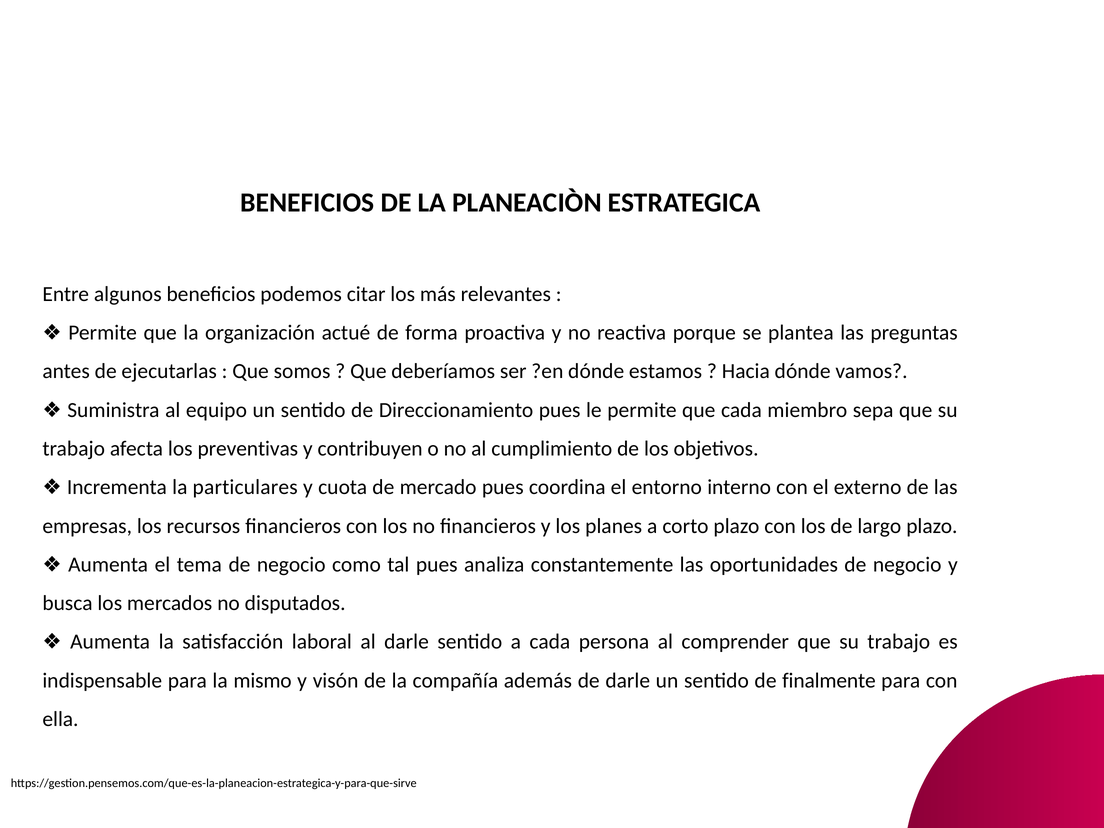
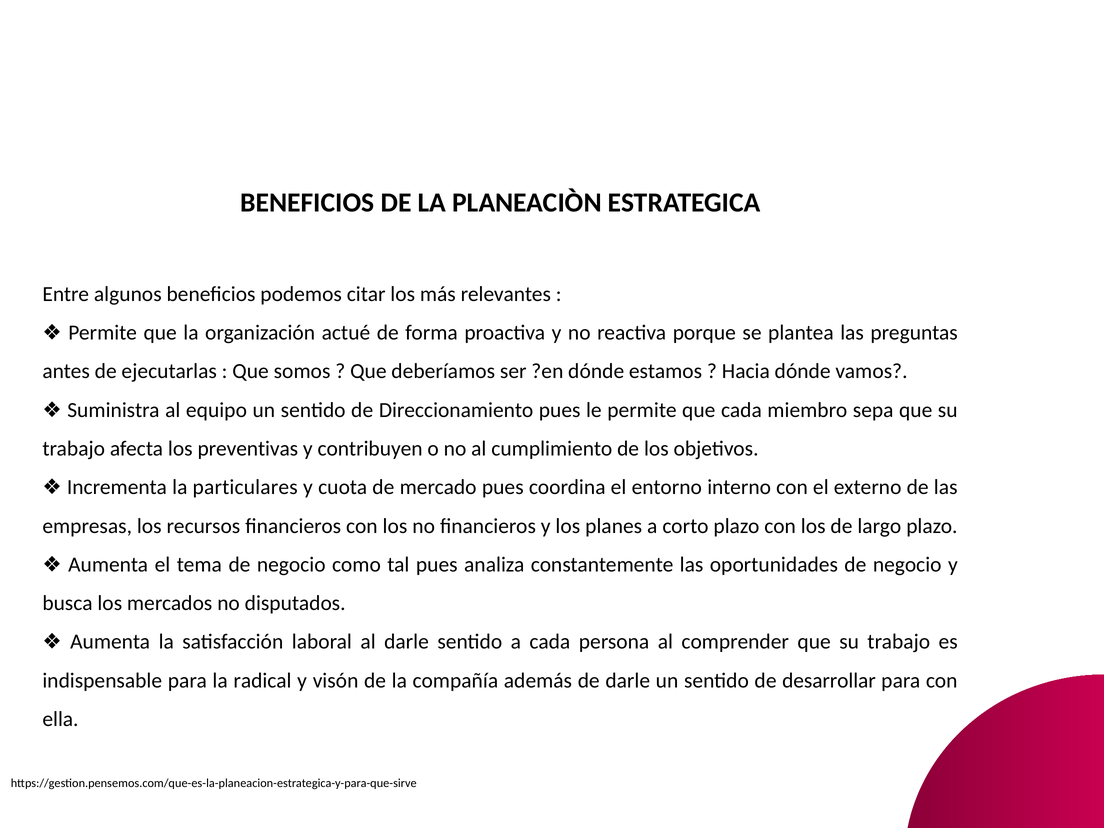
mismo: mismo -> radical (263, 681)
finalmente: finalmente -> desarrollar (829, 681)
